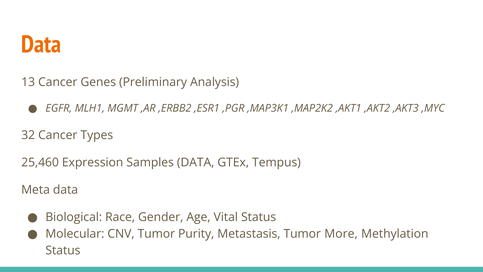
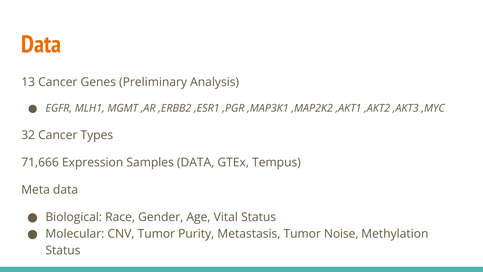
25,460: 25,460 -> 71,666 (40, 162)
More: More -> Noise (341, 234)
